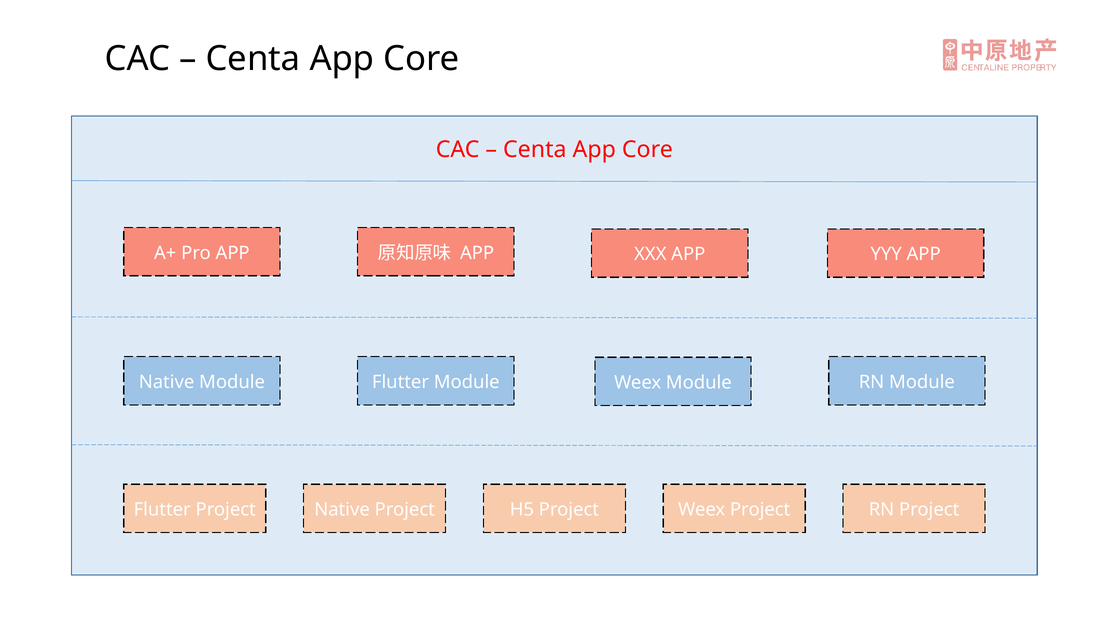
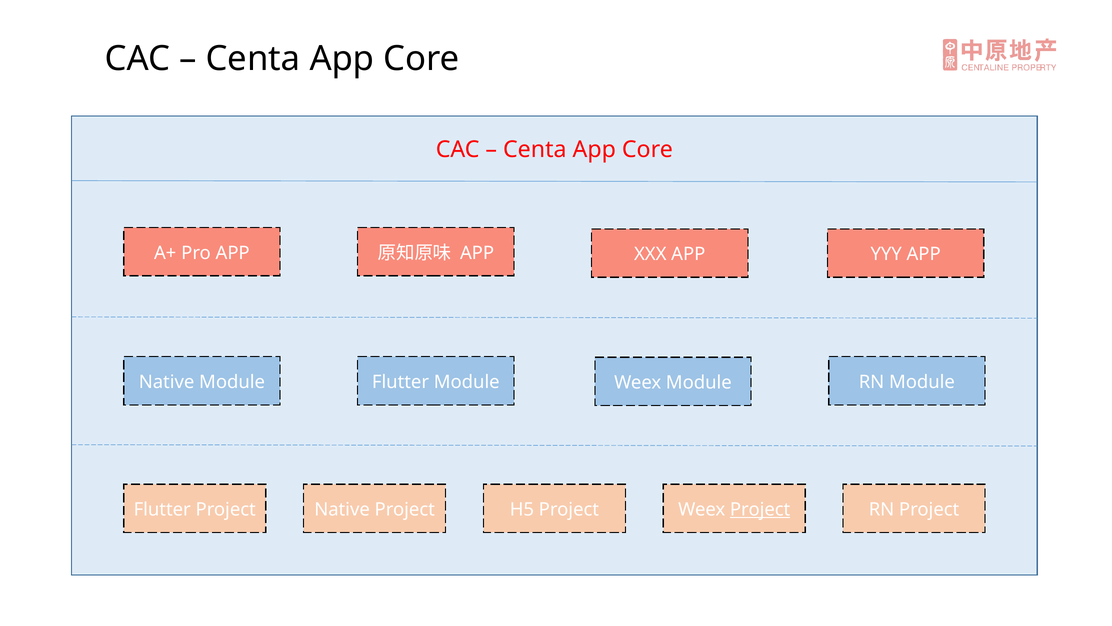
Project underline: none -> present (760, 509)
